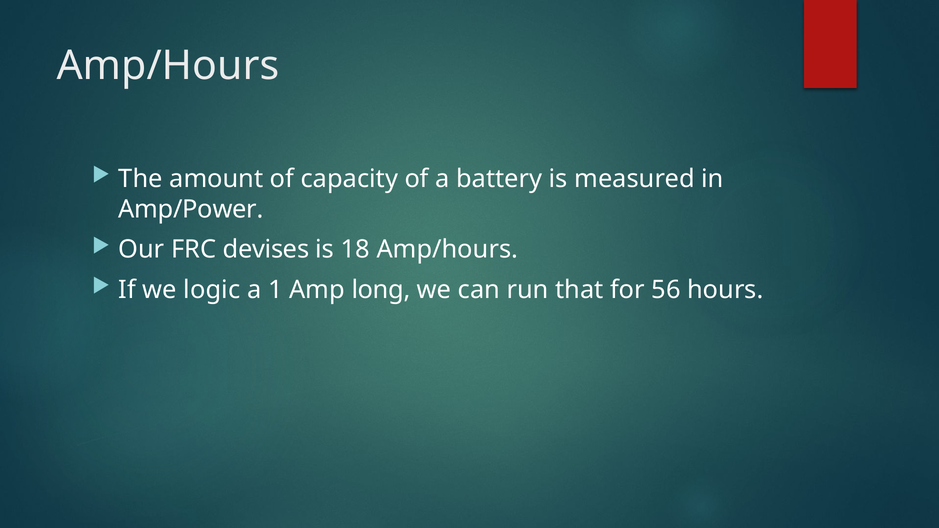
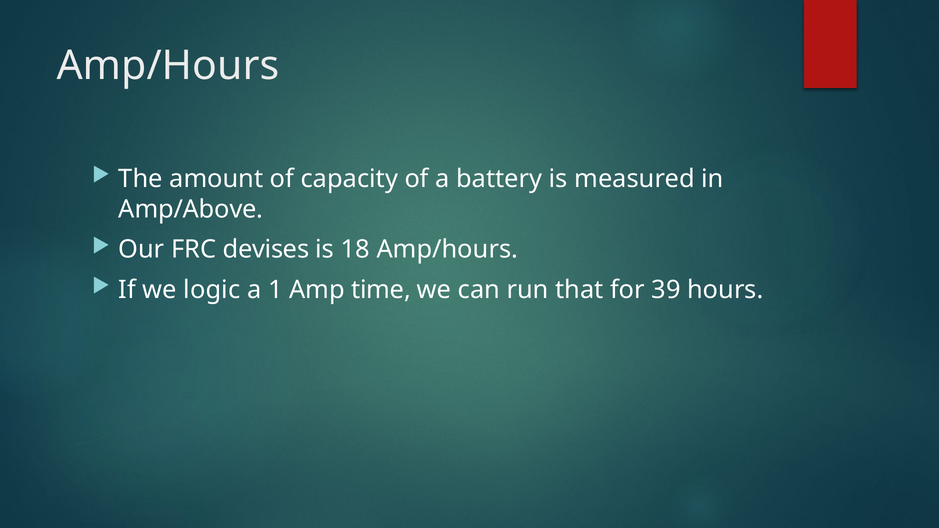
Amp/Power: Amp/Power -> Amp/Above (191, 209)
long: long -> time (381, 290)
56: 56 -> 39 (666, 290)
